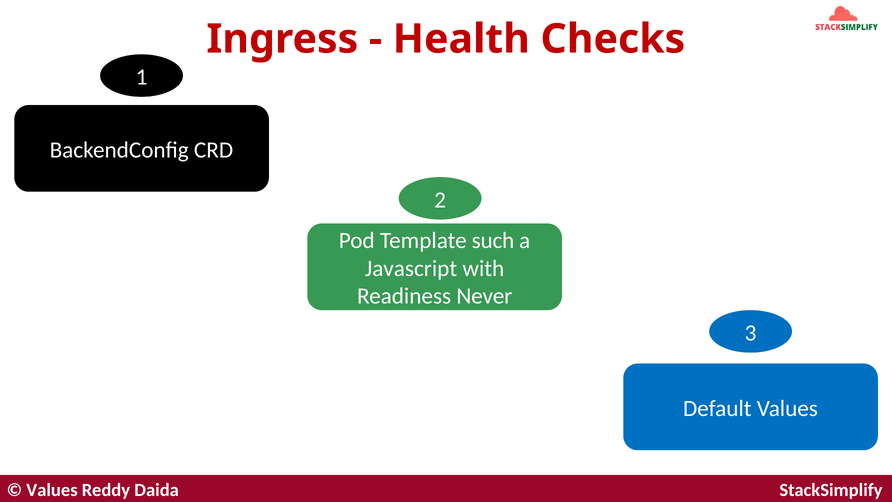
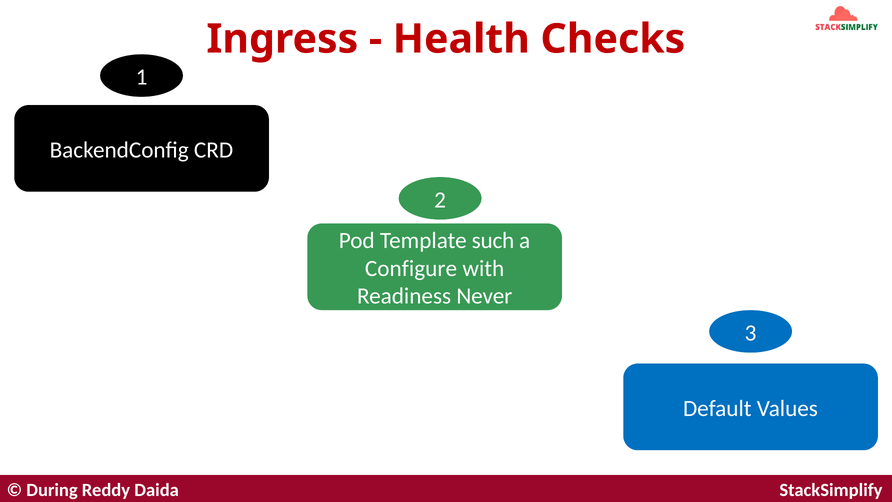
Javascript: Javascript -> Configure (411, 268)
Values: Values -> During (52, 490)
